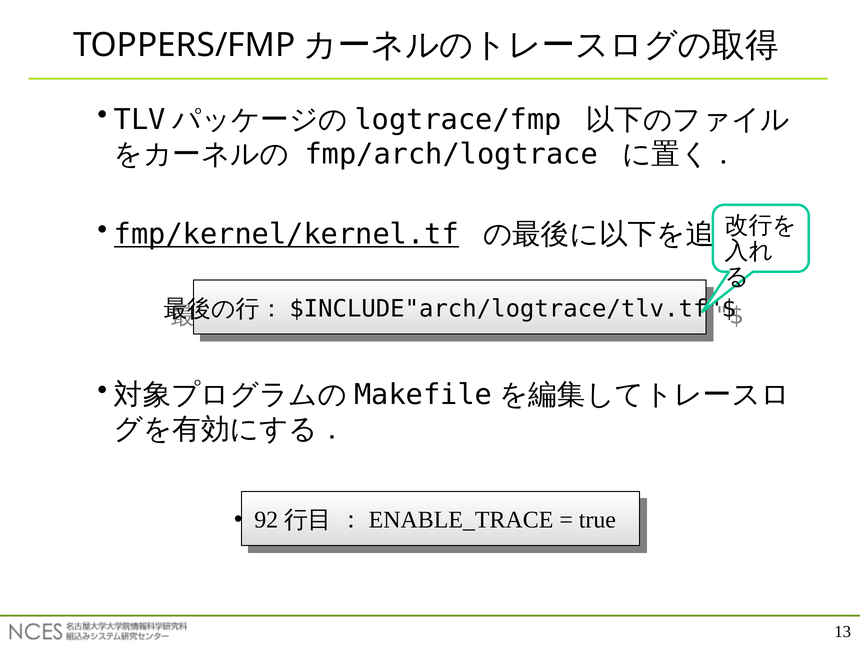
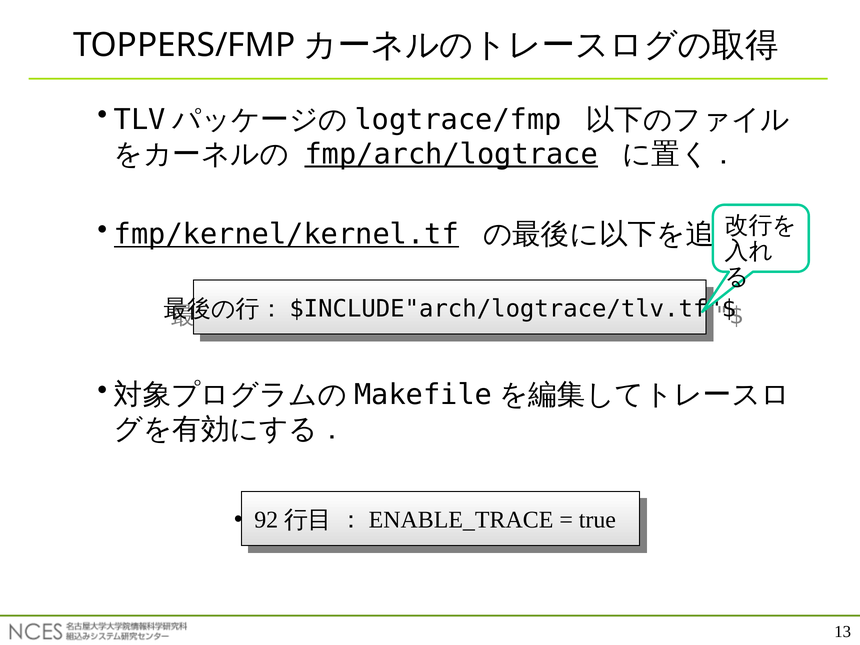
fmp/arch/logtrace underline: none -> present (451, 154)
